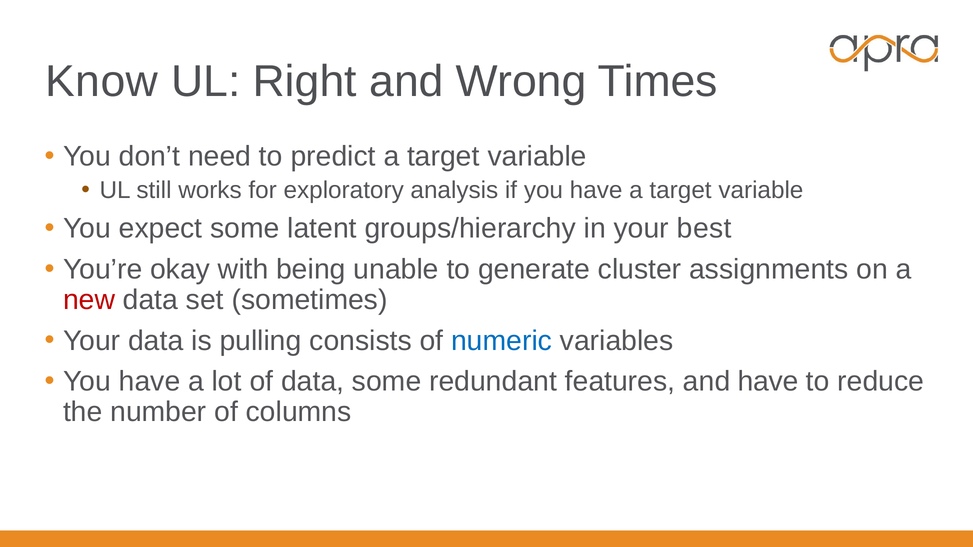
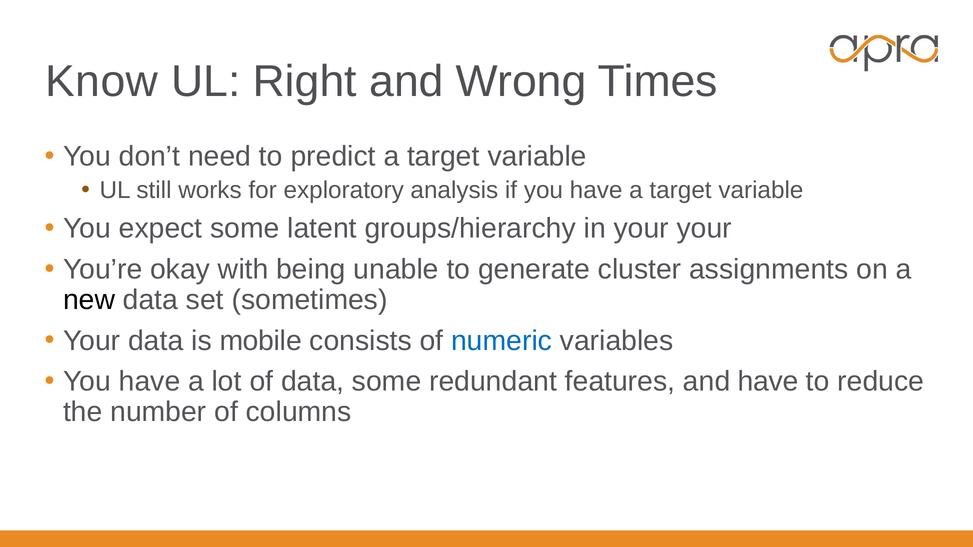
your best: best -> your (704, 229)
new colour: red -> black (89, 300)
pulling: pulling -> mobile (261, 341)
